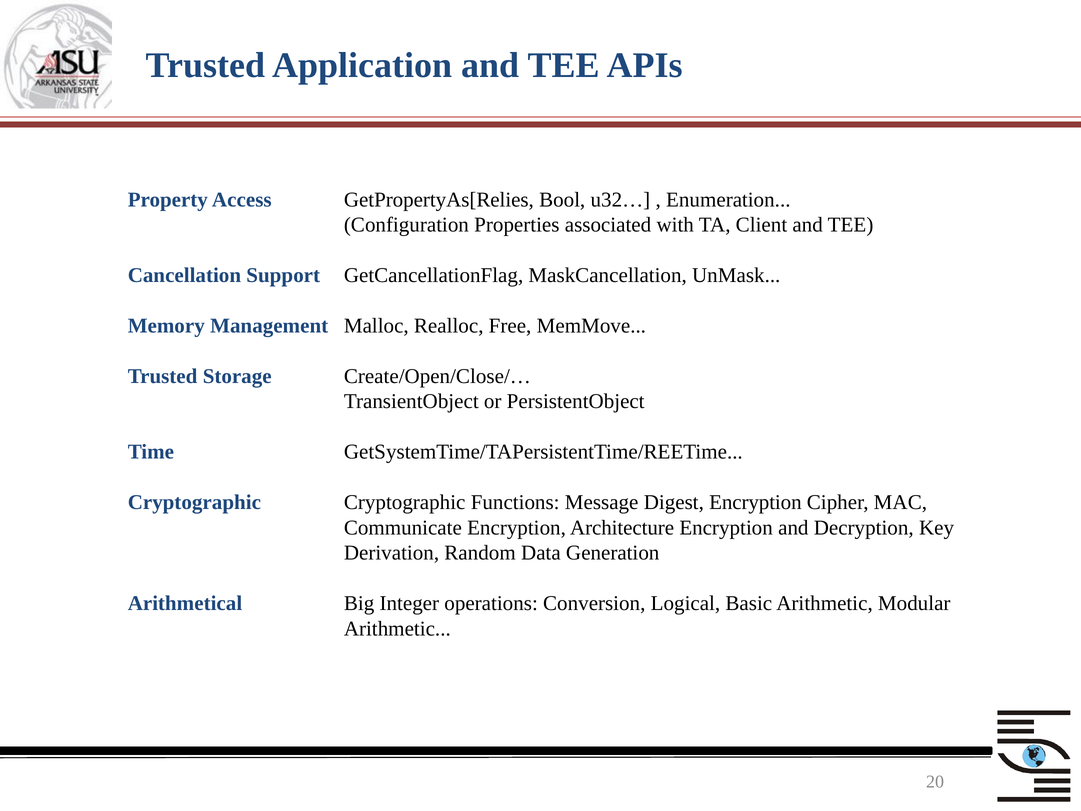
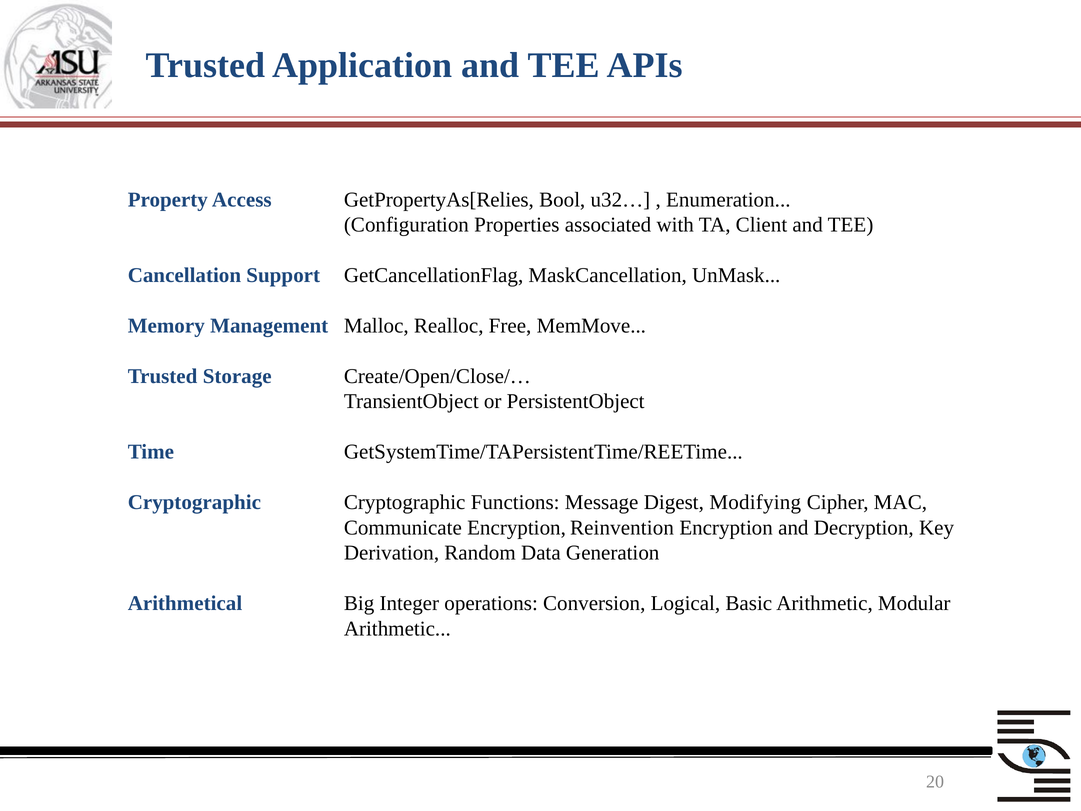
Digest Encryption: Encryption -> Modifying (755, 502)
Architecture: Architecture -> Reinvention (622, 528)
